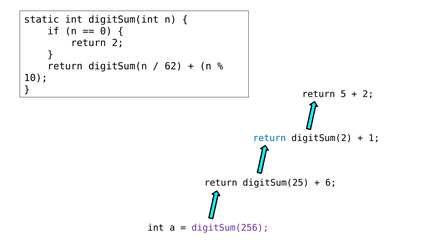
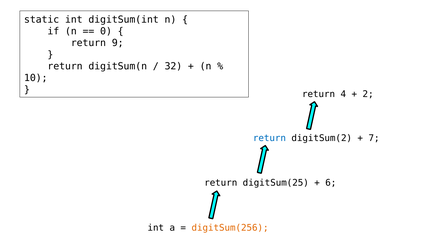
return 2: 2 -> 9 (118, 43)
62: 62 -> 32 (173, 66)
5: 5 -> 4 (343, 94)
1: 1 -> 7 (374, 138)
digitSum(256 colour: purple -> orange (230, 228)
